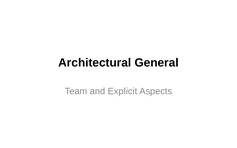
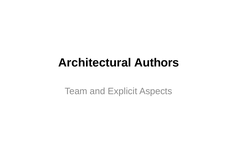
General: General -> Authors (157, 63)
